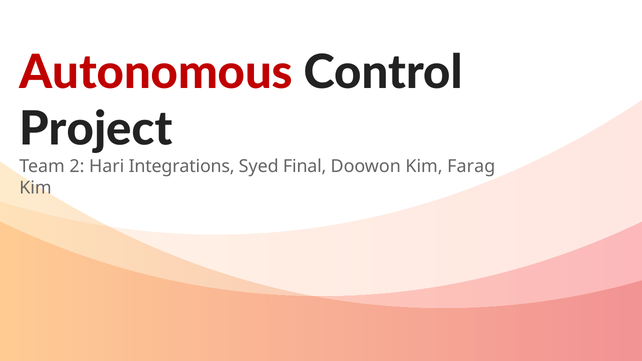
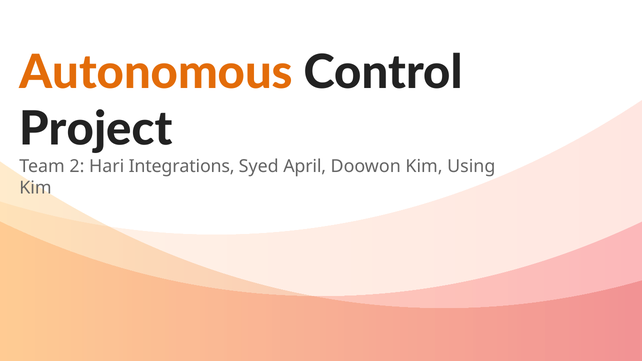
Autonomous colour: red -> orange (156, 73)
Final: Final -> April (305, 166)
Farag: Farag -> Using (471, 166)
